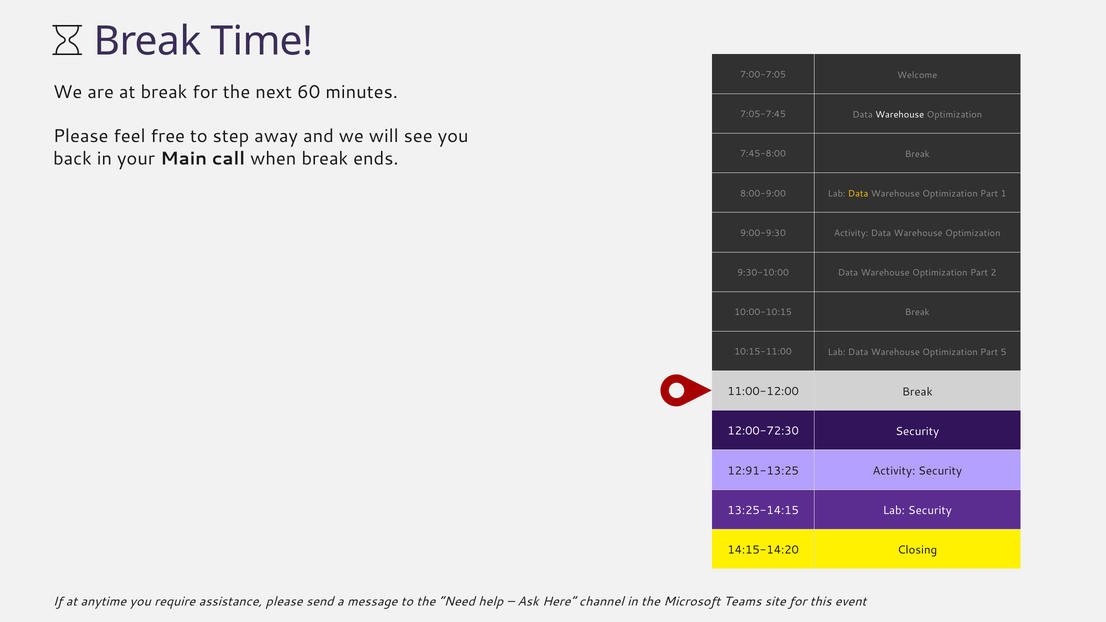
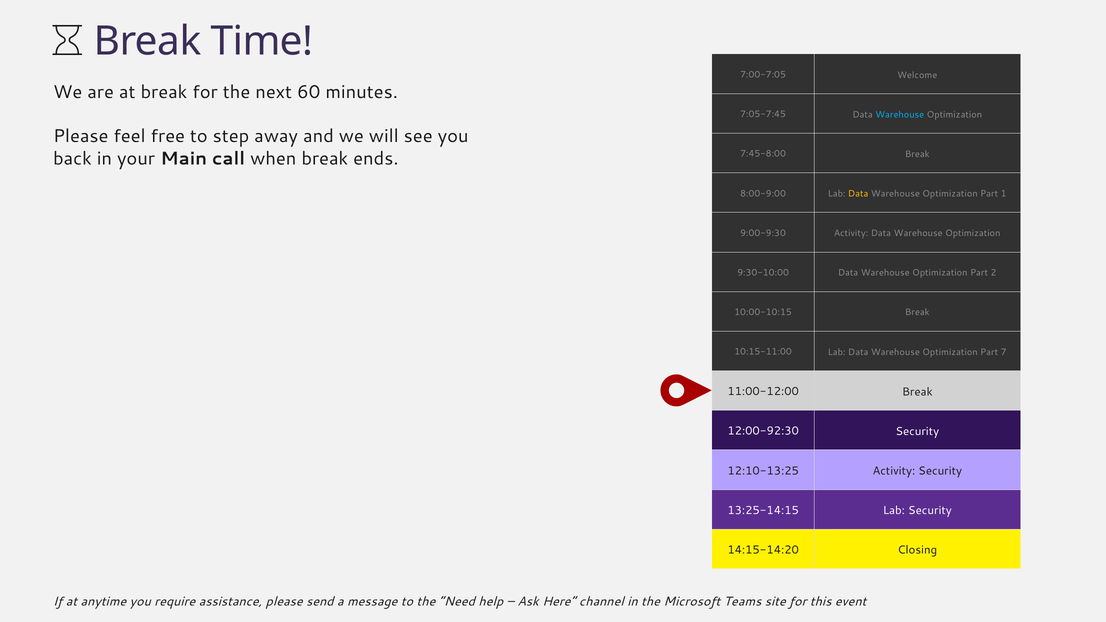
Warehouse colour: white -> light blue (900, 115)
5: 5 -> 7 (1004, 352)
12:00-72:30: 12:00-72:30 -> 12:00-92:30 (763, 431)
12:91-13:25: 12:91-13:25 -> 12:10-13:25 (763, 471)
